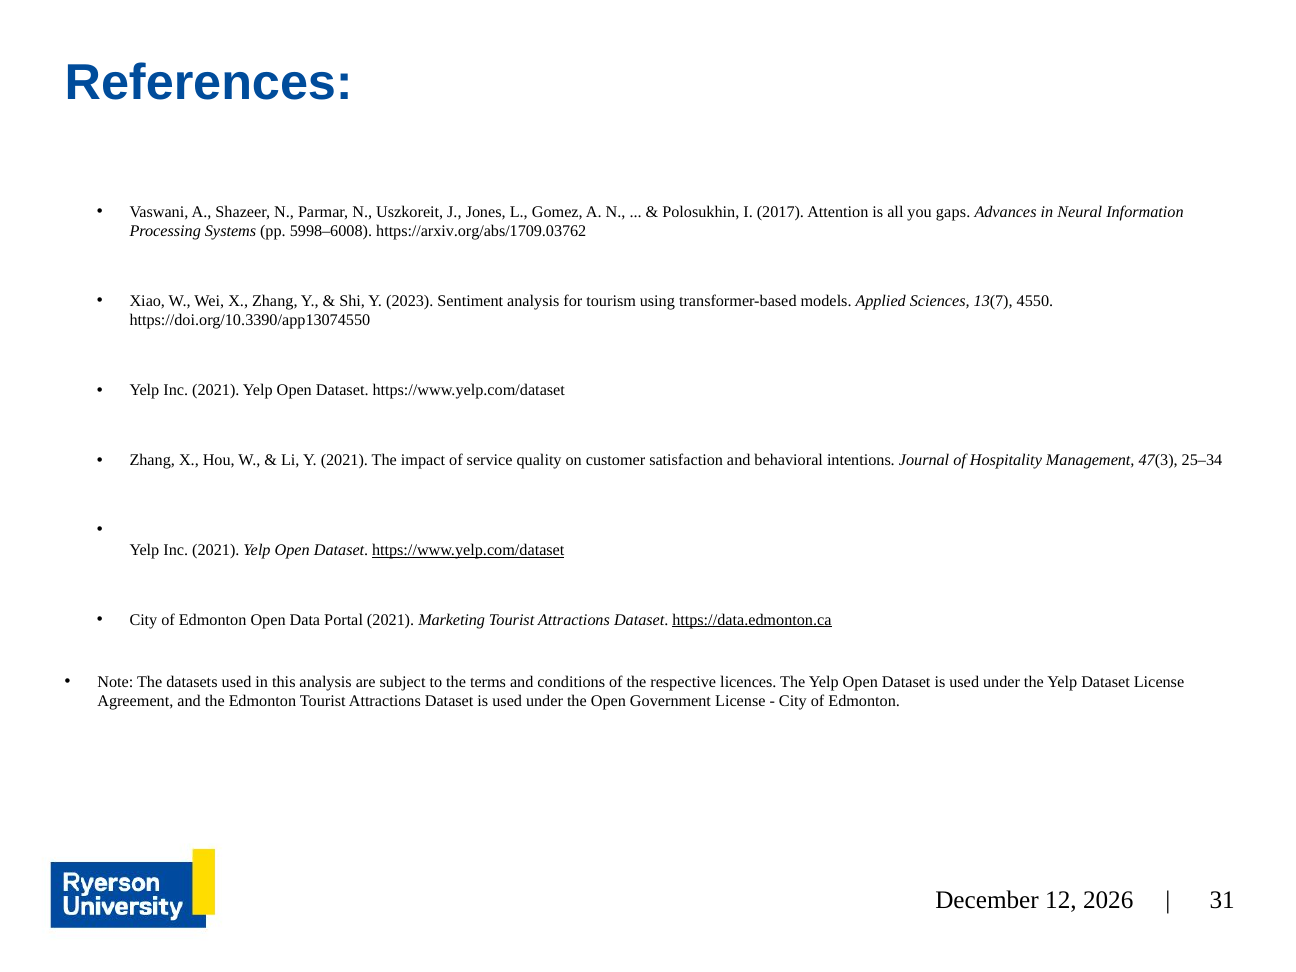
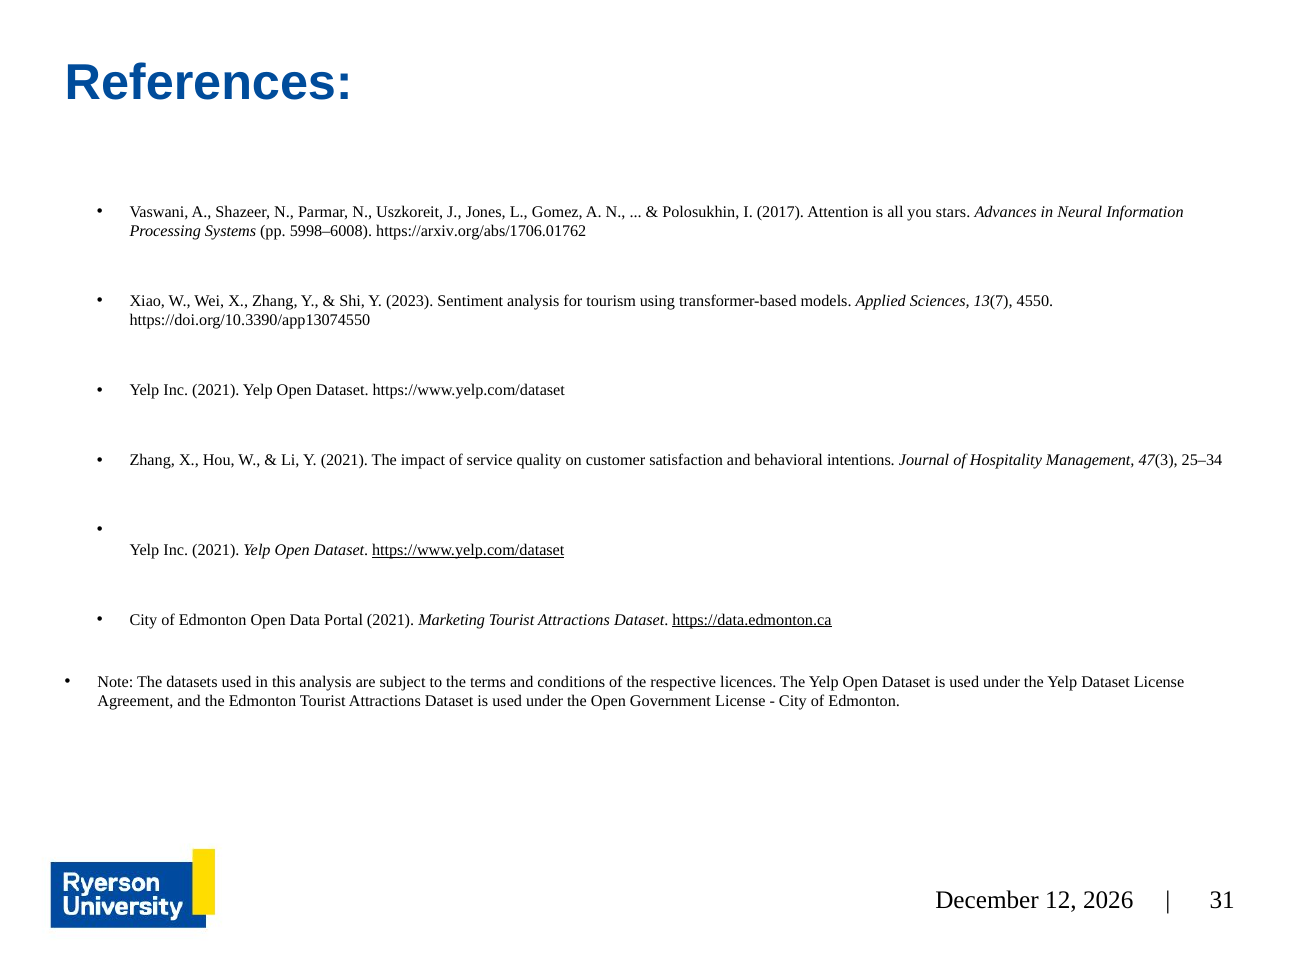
gaps: gaps -> stars (953, 212)
https://arxiv.org/abs/1709.03762: https://arxiv.org/abs/1709.03762 -> https://arxiv.org/abs/1706.01762 (481, 231)
